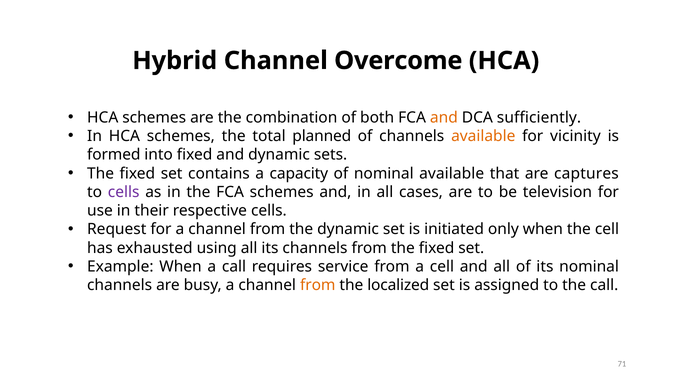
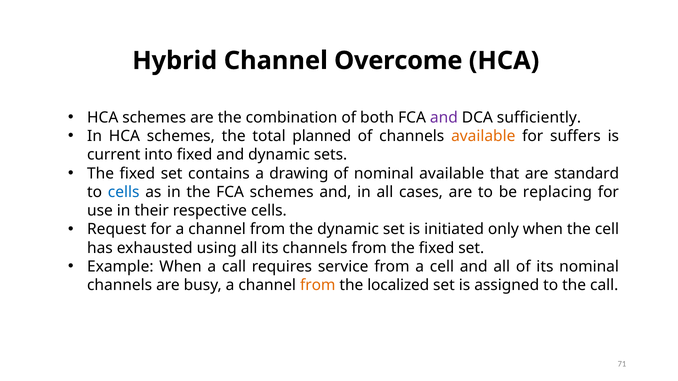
and colour: orange -> purple (444, 118)
vicinity: vicinity -> suffers (575, 136)
formed: formed -> current (114, 155)
capacity: capacity -> drawing (299, 174)
captures: captures -> standard (587, 174)
cells colour: purple -> blue (124, 192)
television: television -> replacing (557, 192)
